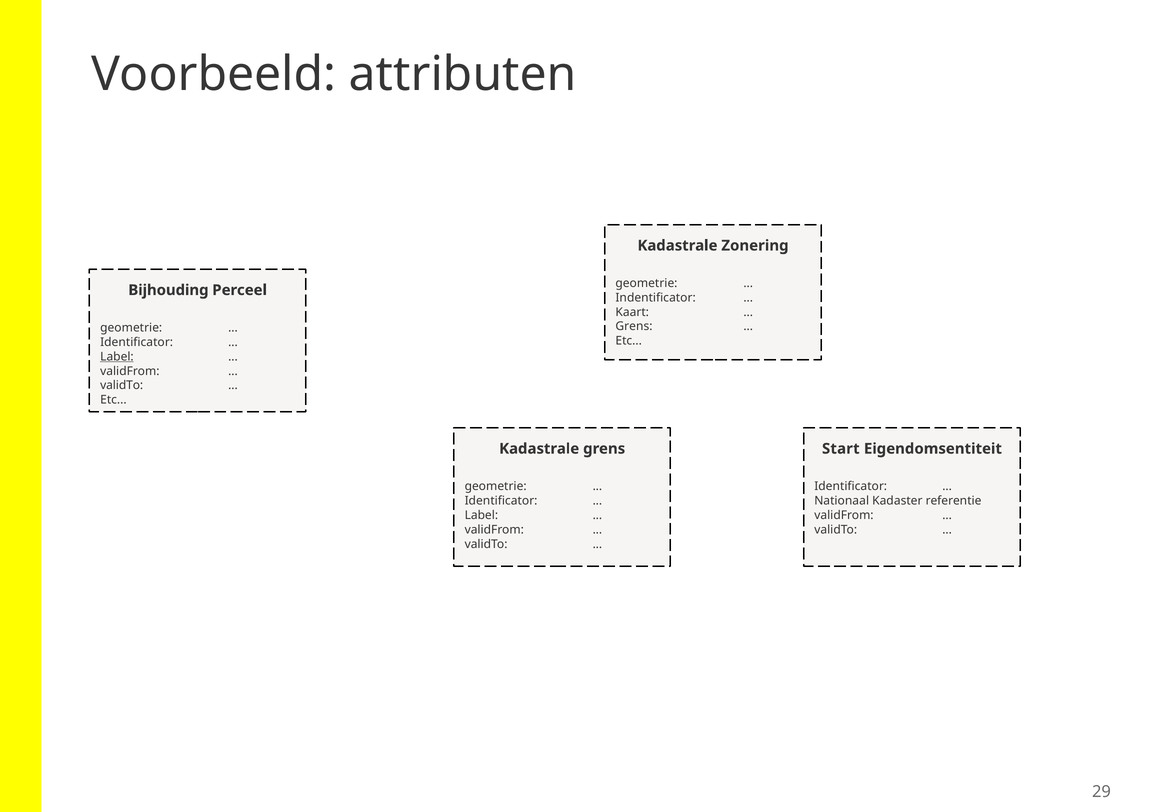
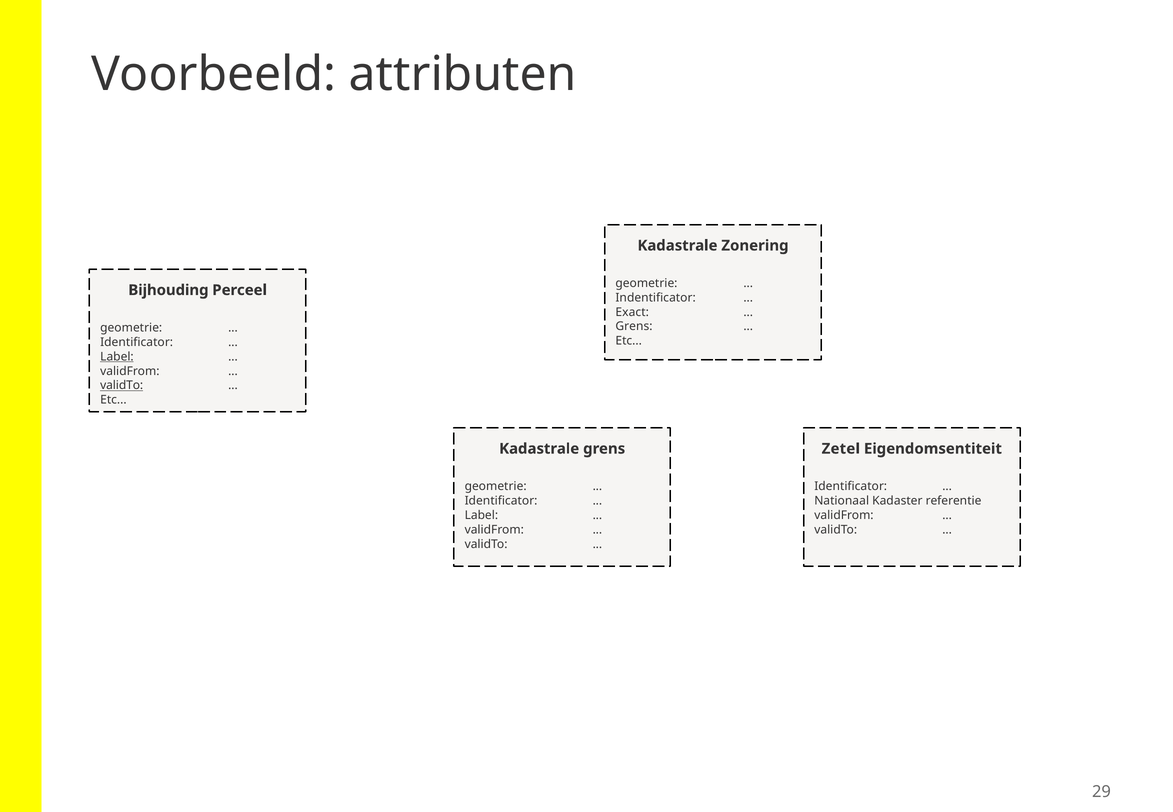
Kaart: Kaart -> Exact (632, 312)
validTo underline: none -> present (122, 385)
Start: Start -> Zetel (841, 449)
